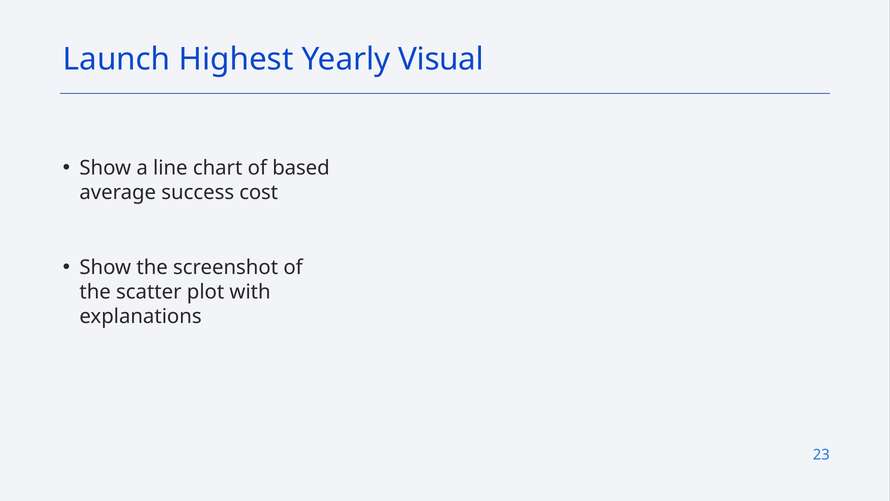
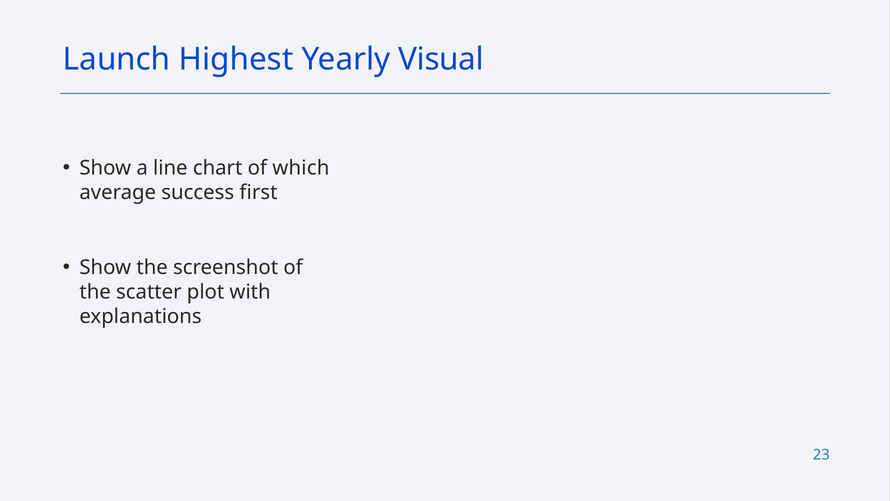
based: based -> which (301, 168)
cost: cost -> first (259, 192)
